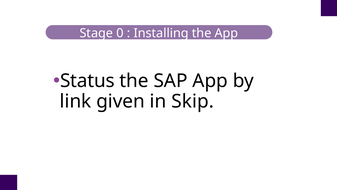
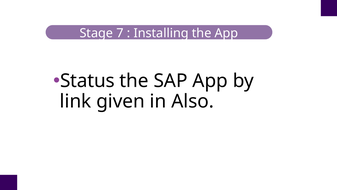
0: 0 -> 7 (120, 33)
Skip: Skip -> Also (193, 101)
